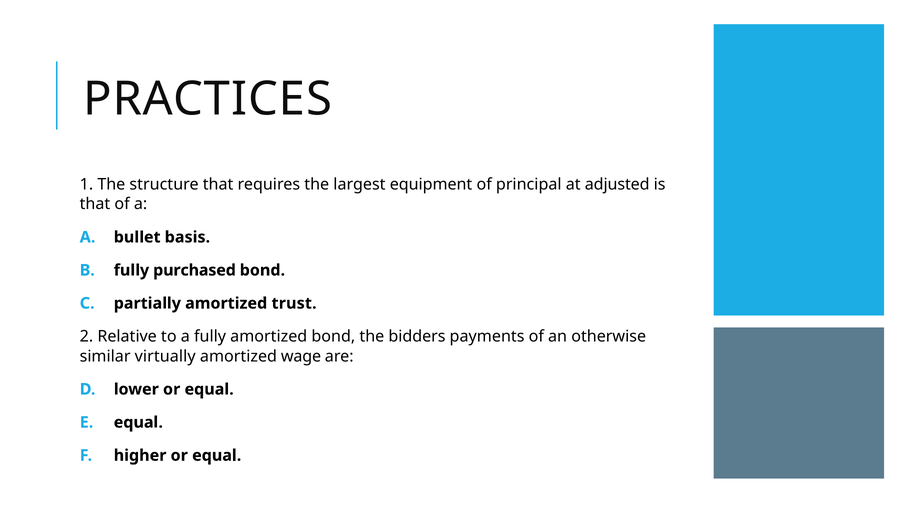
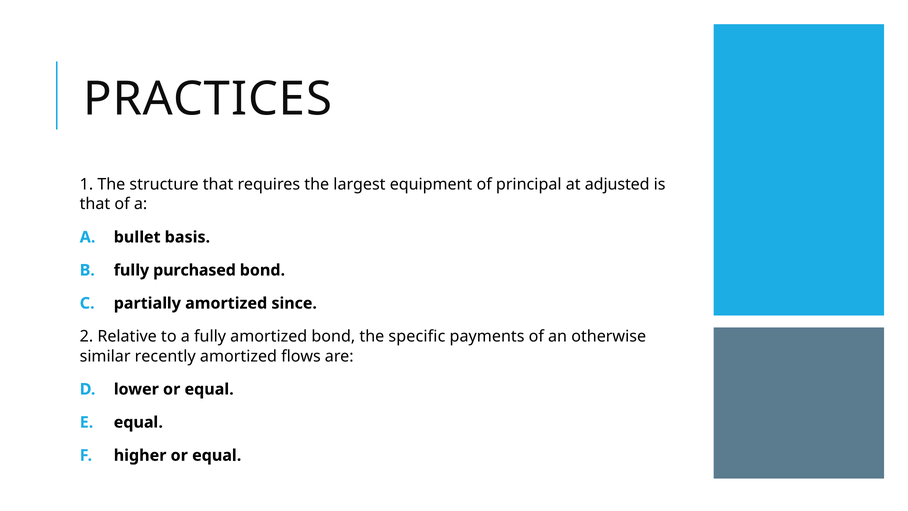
trust: trust -> since (294, 303)
bidders: bidders -> specific (417, 336)
virtually: virtually -> recently (165, 356)
wage: wage -> flows (301, 356)
